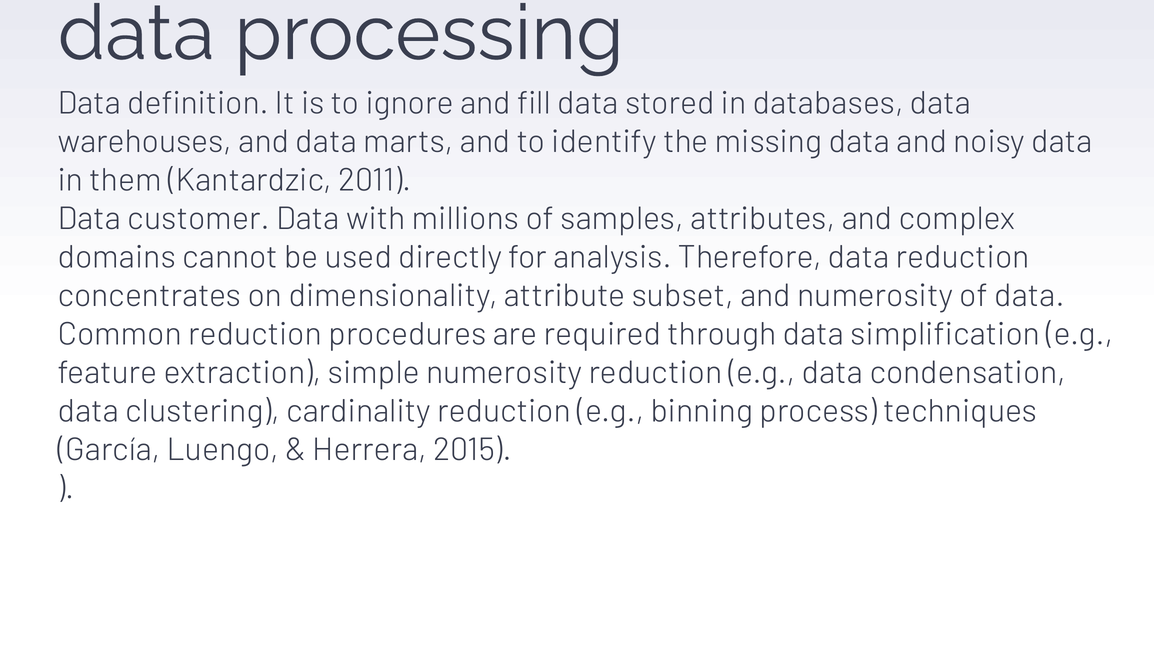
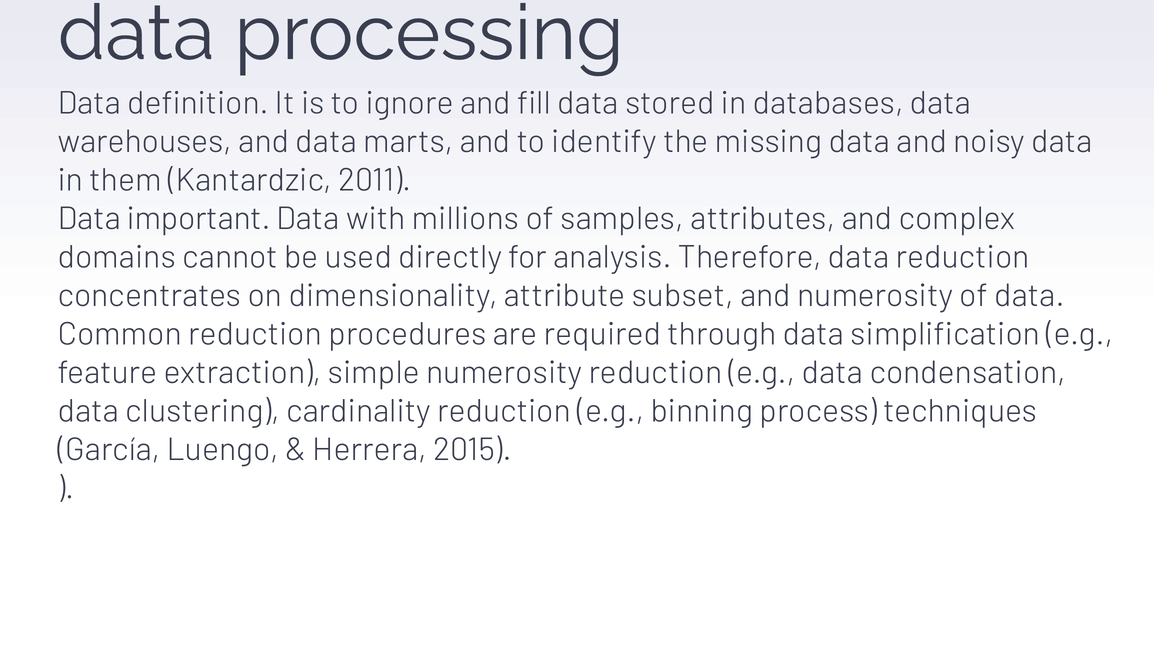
customer: customer -> important (199, 219)
